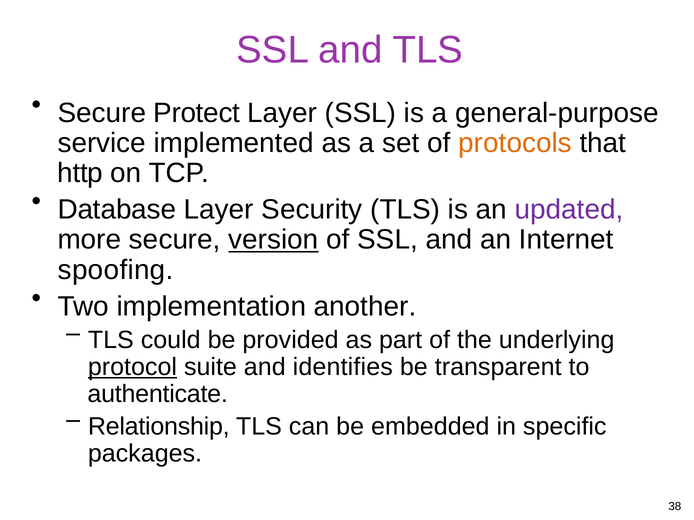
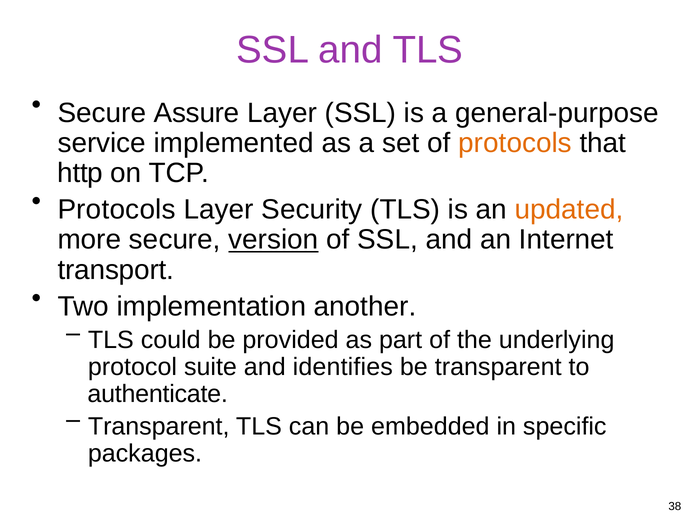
Protect: Protect -> Assure (197, 113)
Database: Database -> Protocols (117, 210)
updated colour: purple -> orange (569, 210)
spoofing: spoofing -> transport (116, 270)
protocol underline: present -> none (132, 367)
Relationship: Relationship -> Transparent (159, 427)
